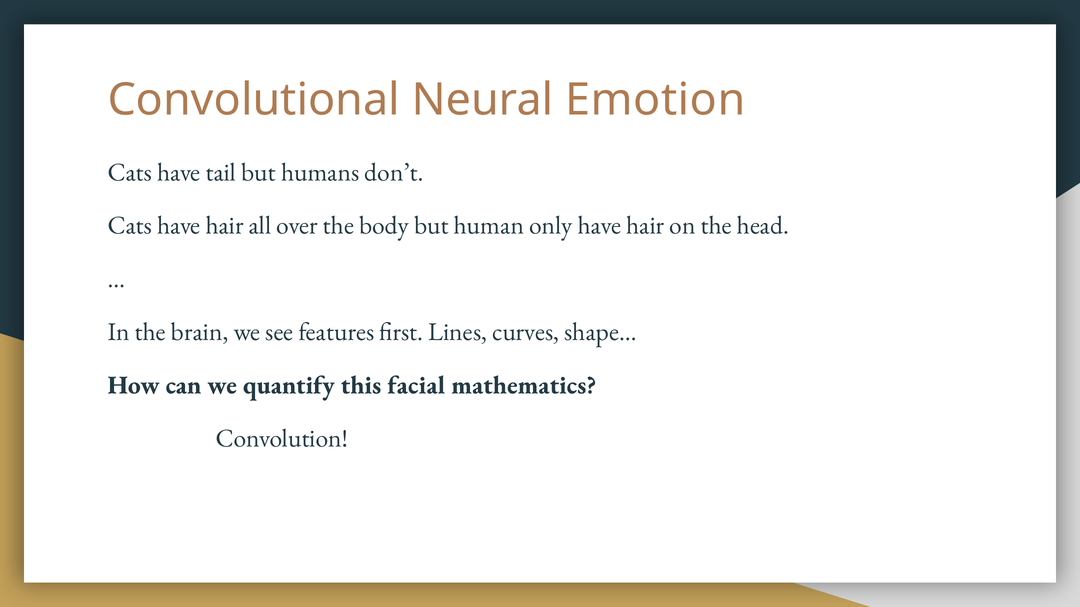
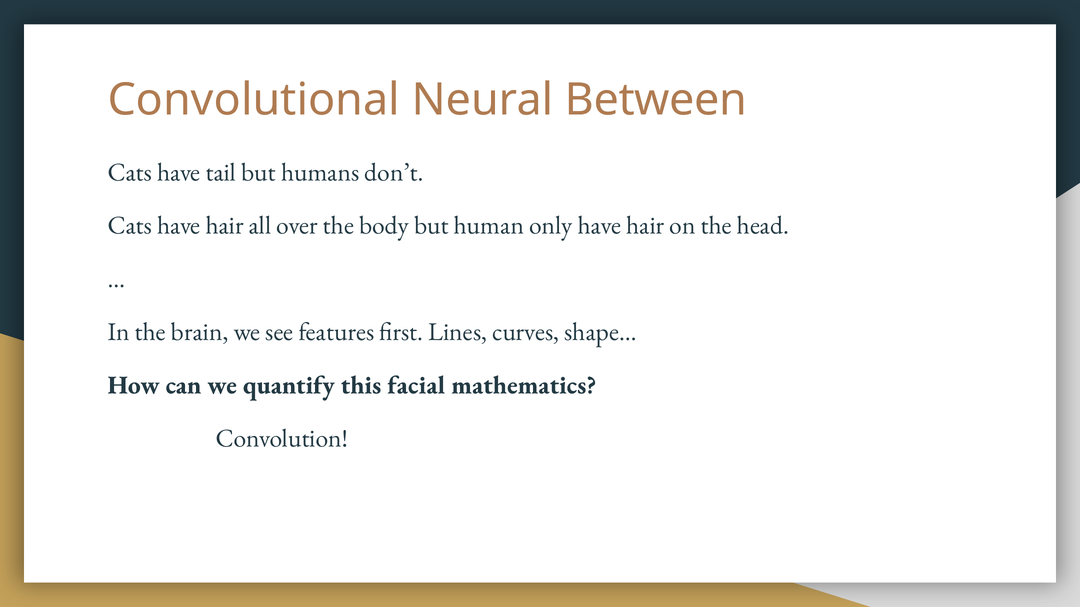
Emotion: Emotion -> Between (656, 100)
